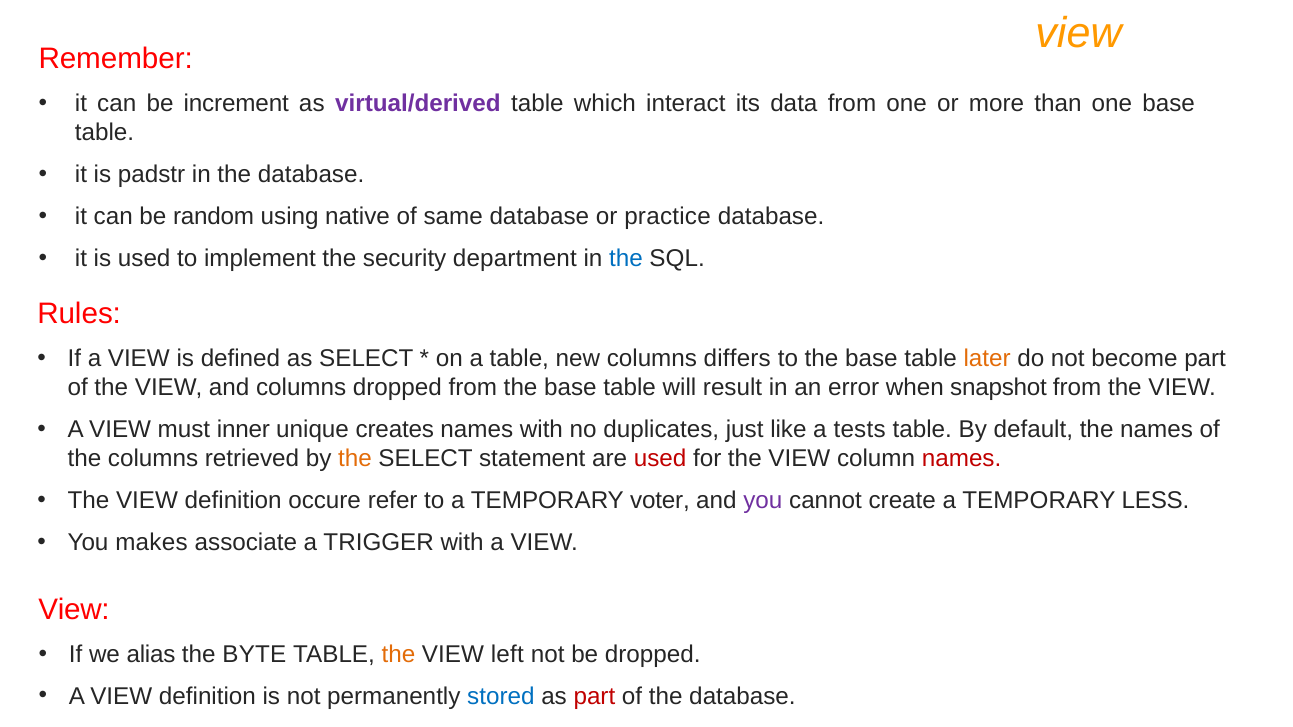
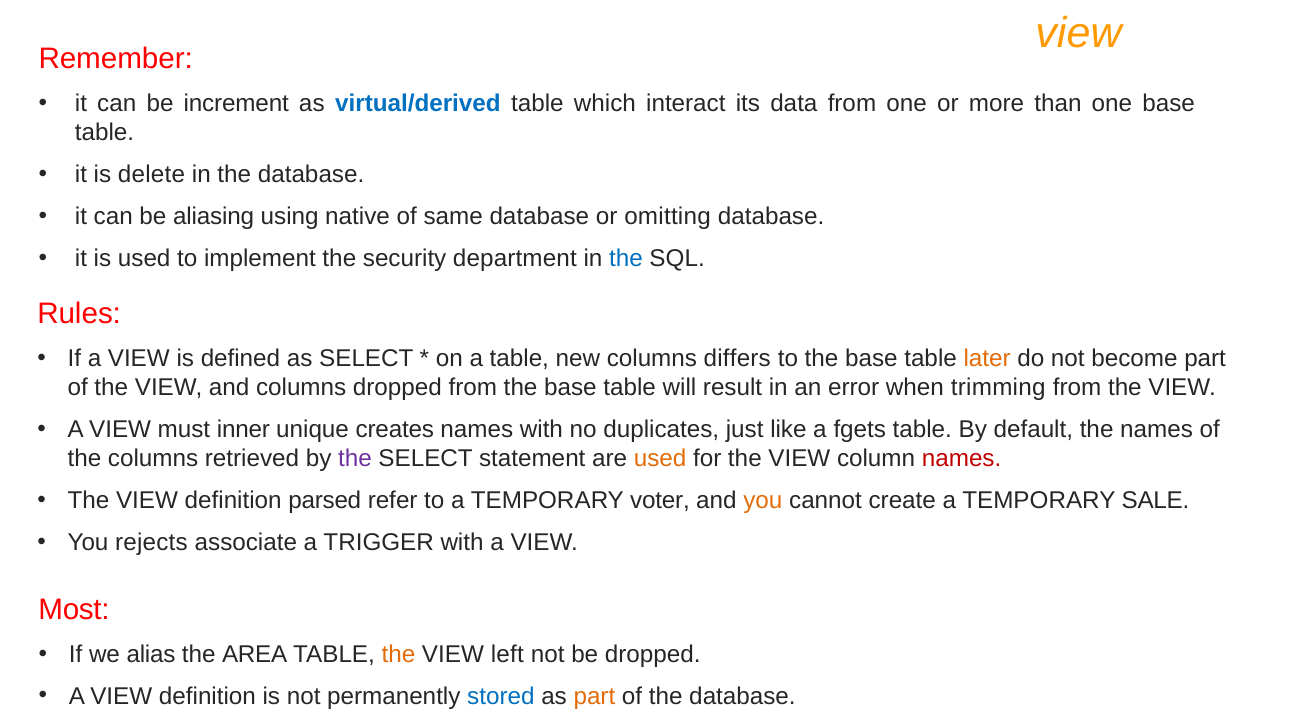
virtual/derived colour: purple -> blue (418, 104)
padstr: padstr -> delete (151, 175)
random: random -> aliasing (214, 217)
practice: practice -> omitting (668, 217)
snapshot: snapshot -> trimming (998, 388)
tests: tests -> fgets (860, 430)
the colour: orange -> purple (355, 459)
used colour: red -> orange (660, 459)
occure: occure -> parsed (325, 501)
you colour: purple -> orange (763, 501)
LESS: LESS -> SALE (1155, 501)
makes: makes -> rejects (151, 543)
View: View -> Most (74, 610)
BYTE: BYTE -> AREA (255, 655)
part colour: red -> orange (594, 697)
